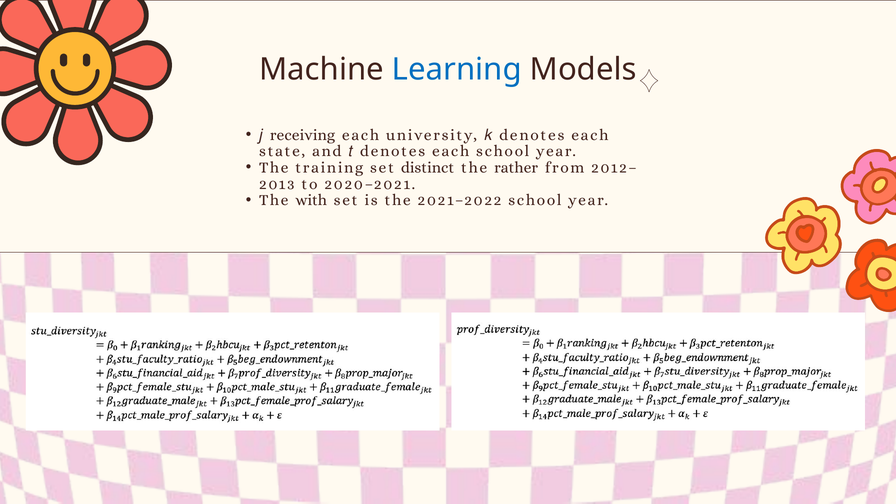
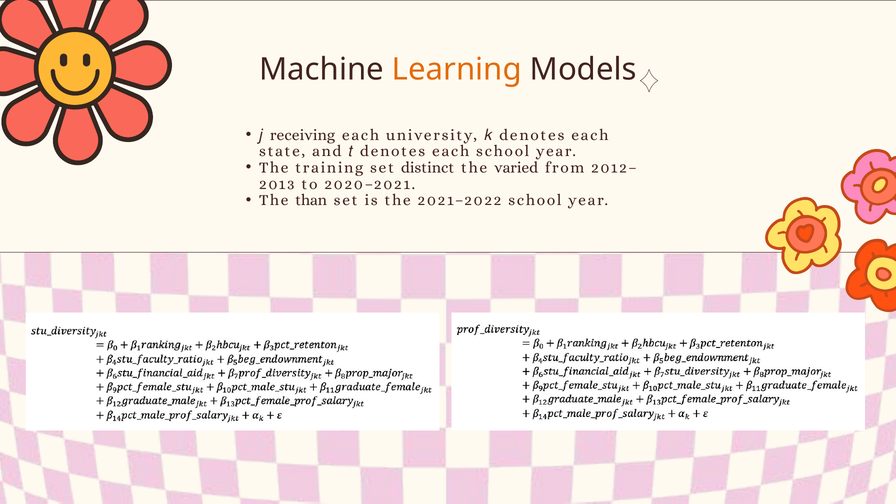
Learning colour: blue -> orange (457, 69)
rather: rather -> varied (516, 168)
with: with -> than (311, 200)
